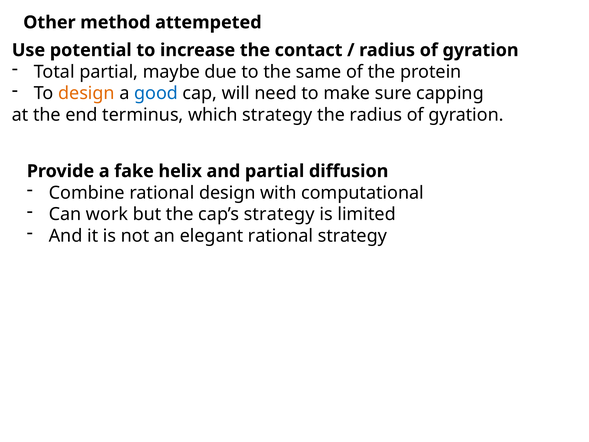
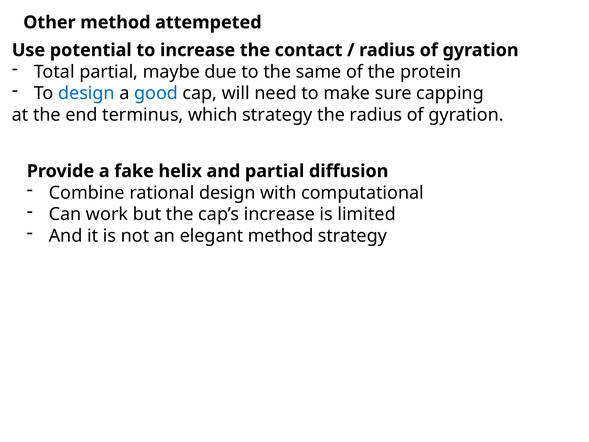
design colour: orange -> blue (86, 93)
cap’s strategy: strategy -> increase (279, 214)
elegant rational: rational -> method (281, 236)
